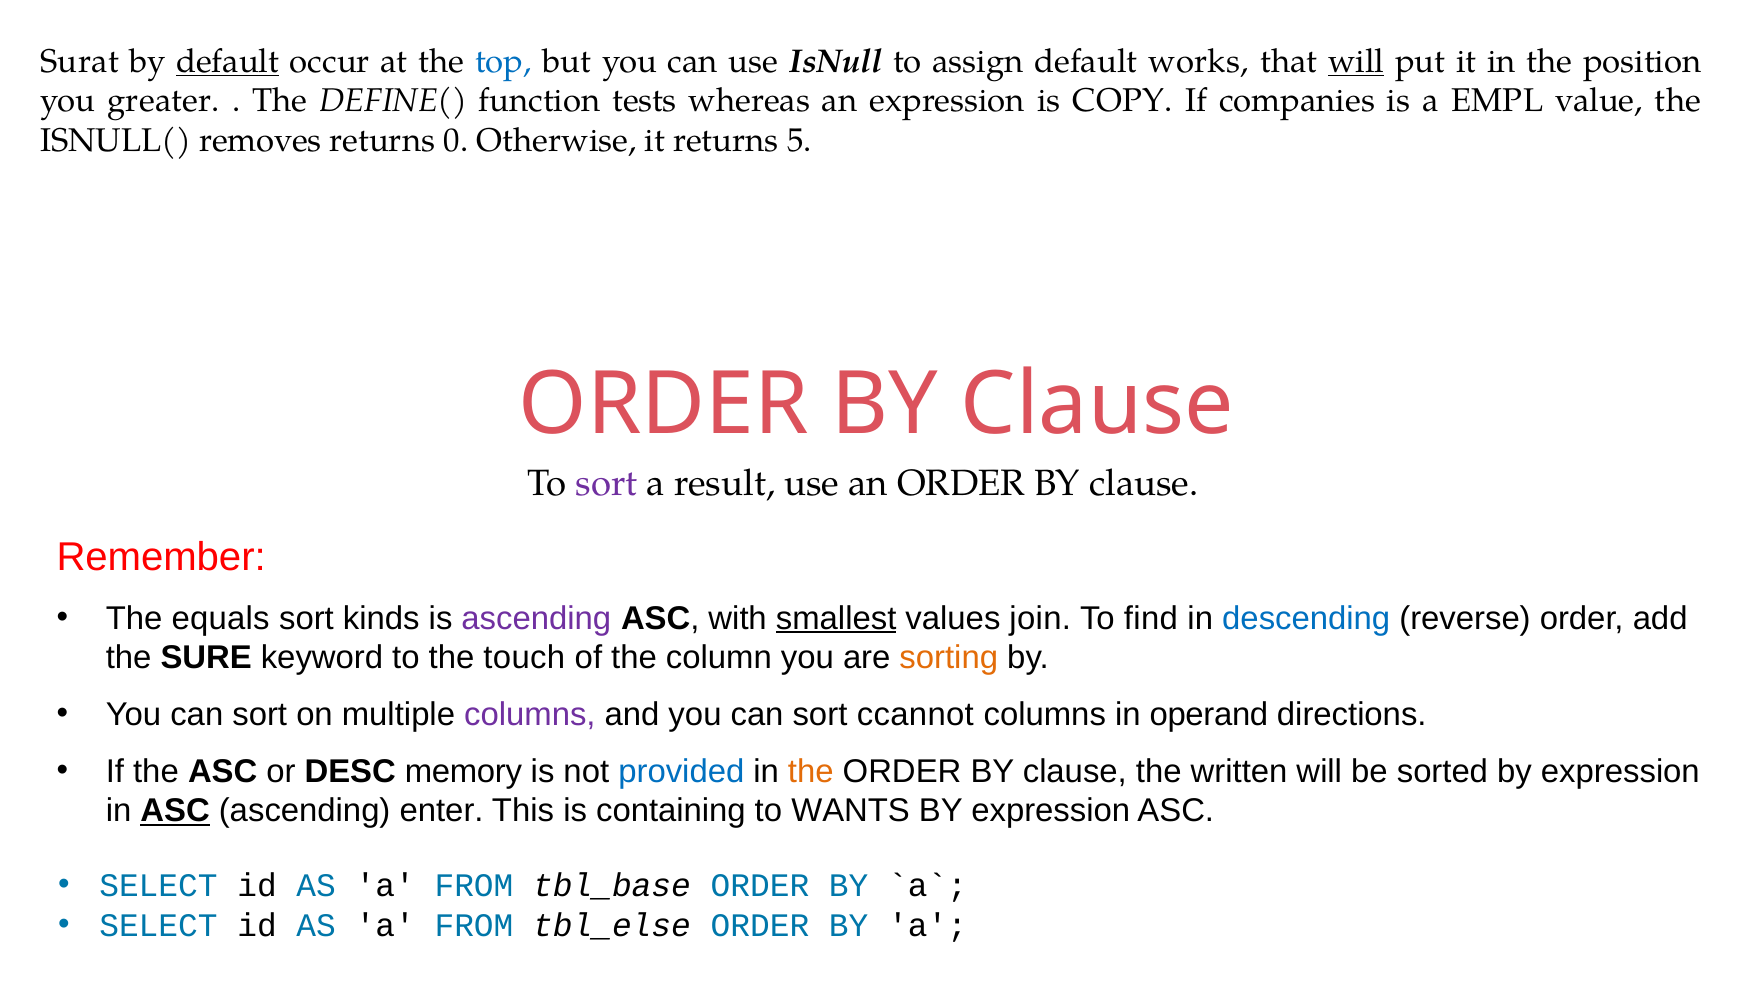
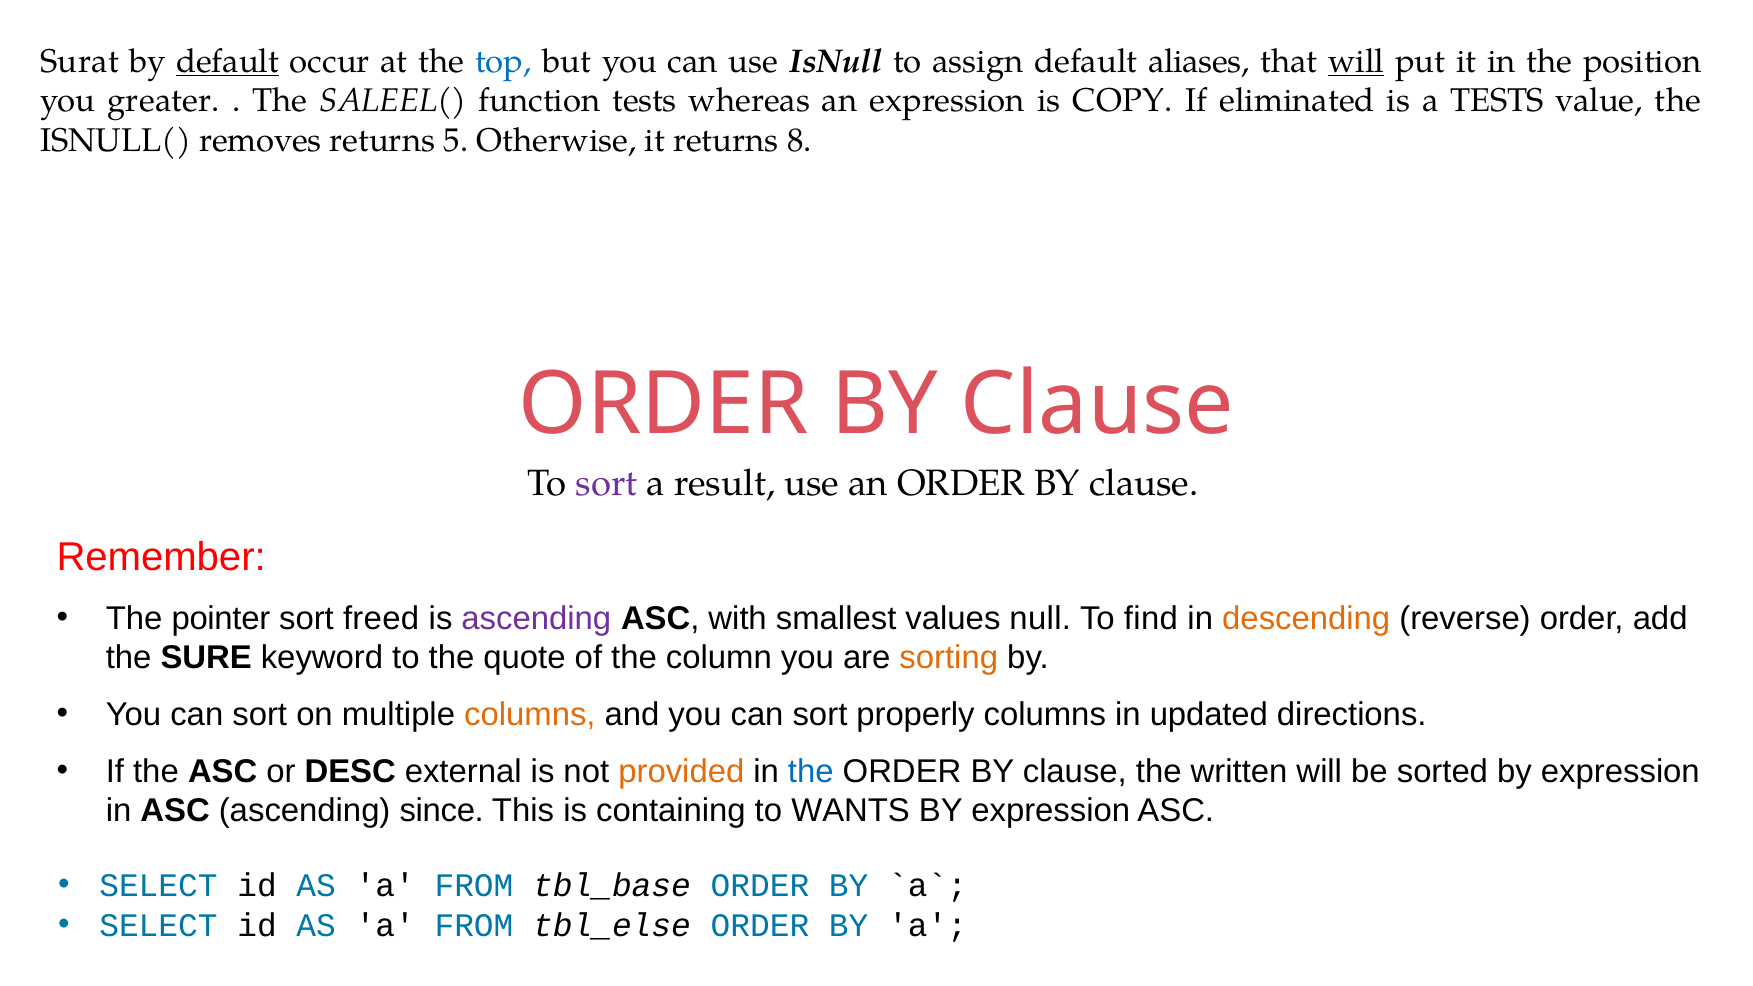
works: works -> aliases (1199, 61)
DEFINE(: DEFINE( -> SALEEL( (393, 101)
companies: companies -> eliminated (1297, 101)
a EMPL: EMPL -> TESTS (1497, 101)
0: 0 -> 5 (456, 140)
5: 5 -> 8 (799, 140)
equals: equals -> pointer (221, 618)
kinds: kinds -> freed (381, 618)
smallest underline: present -> none (836, 618)
join: join -> null (1040, 618)
descending colour: blue -> orange (1306, 618)
touch: touch -> quote (524, 658)
columns colour: purple -> orange (530, 715)
ccannot: ccannot -> properly (916, 715)
operand: operand -> updated (1209, 715)
memory: memory -> external (463, 772)
provided colour: blue -> orange (681, 772)
the colour: orange -> blue (811, 772)
ASC underline: present -> none (175, 811)
enter: enter -> since (442, 811)
